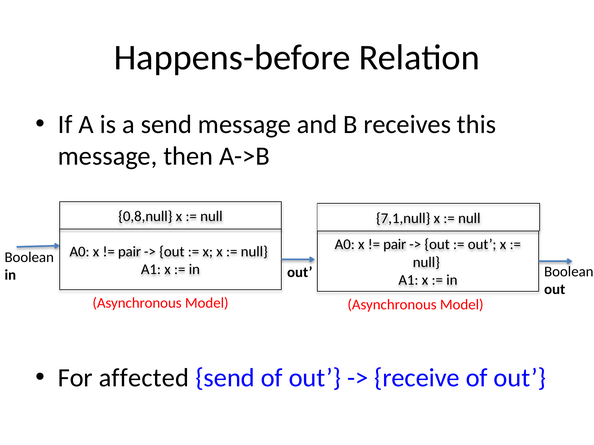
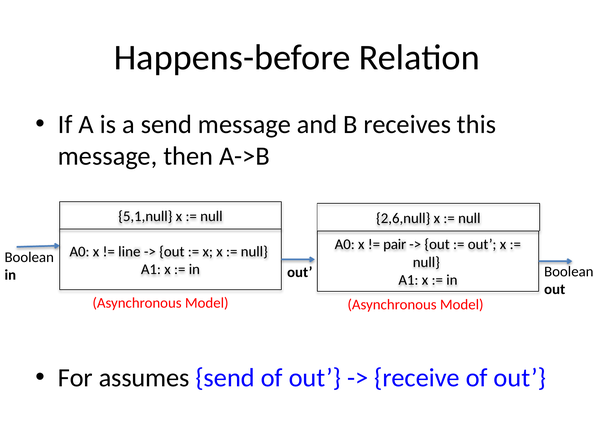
0,8,null: 0,8,null -> 5,1,null (145, 217)
7,1,null: 7,1,null -> 2,6,null (403, 218)
pair: pair -> line (129, 252)
affected: affected -> assumes (144, 378)
